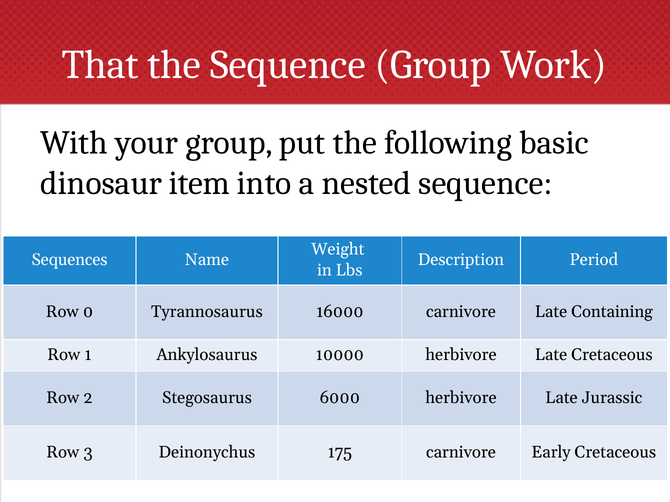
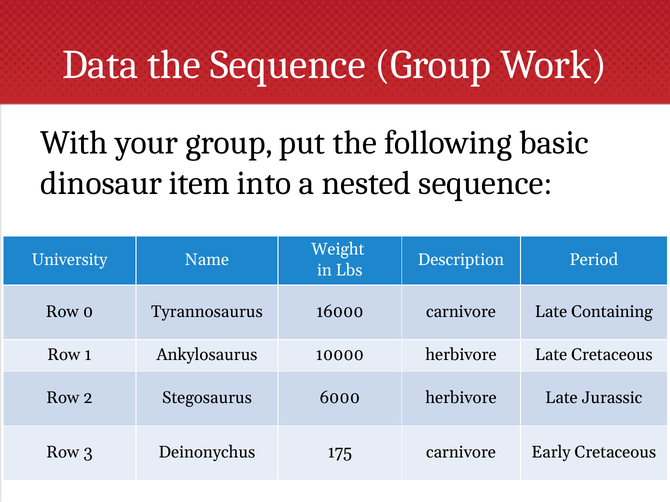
That: That -> Data (100, 65)
Sequences: Sequences -> University (70, 260)
